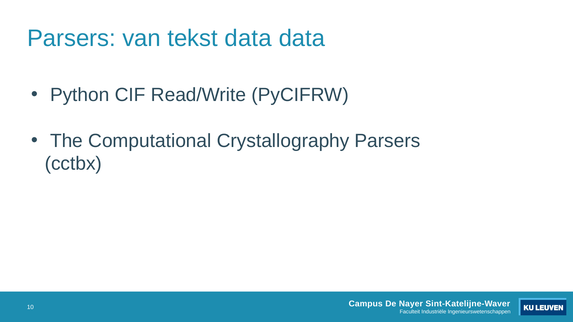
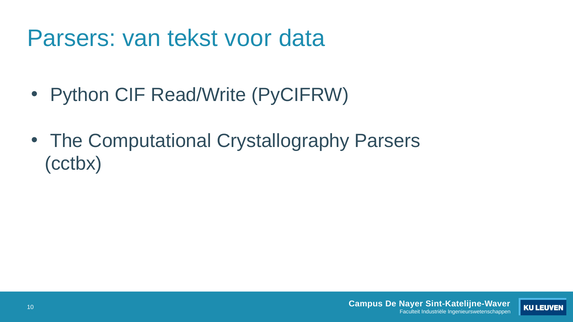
tekst data: data -> voor (248, 38)
